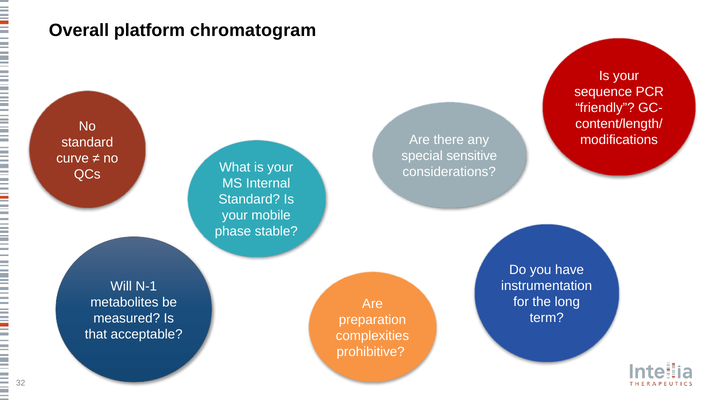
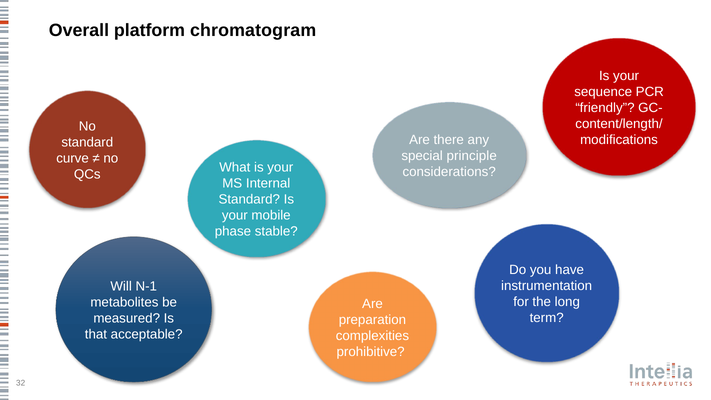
sensitive: sensitive -> principle (472, 156)
